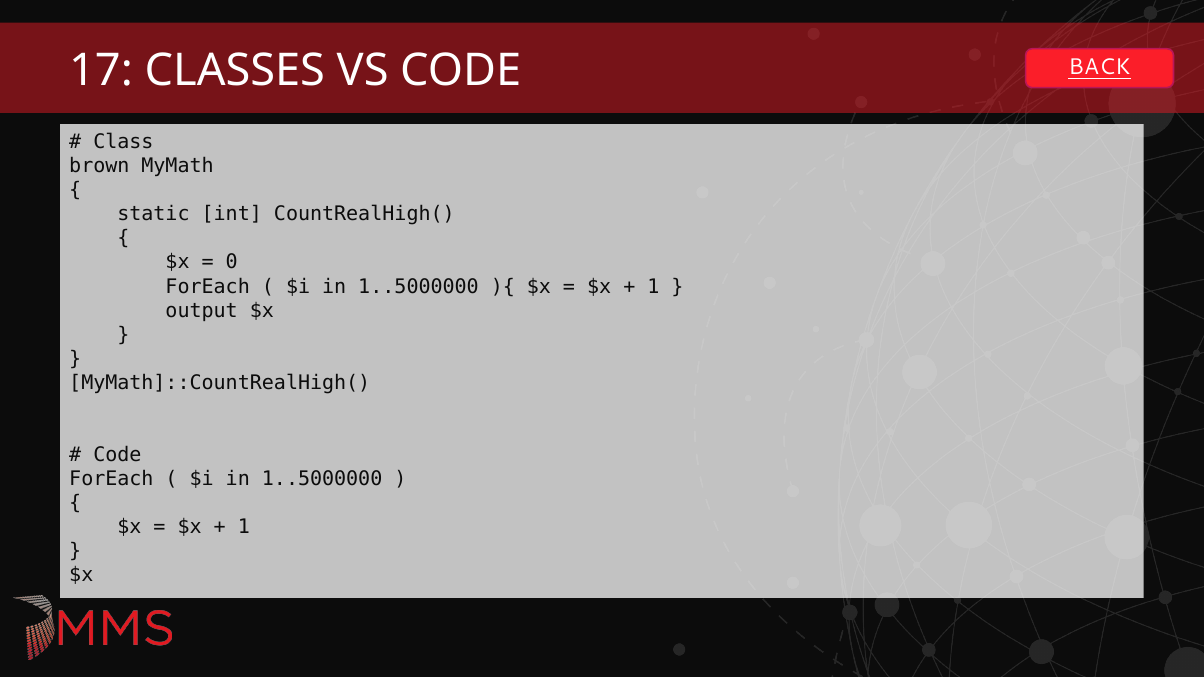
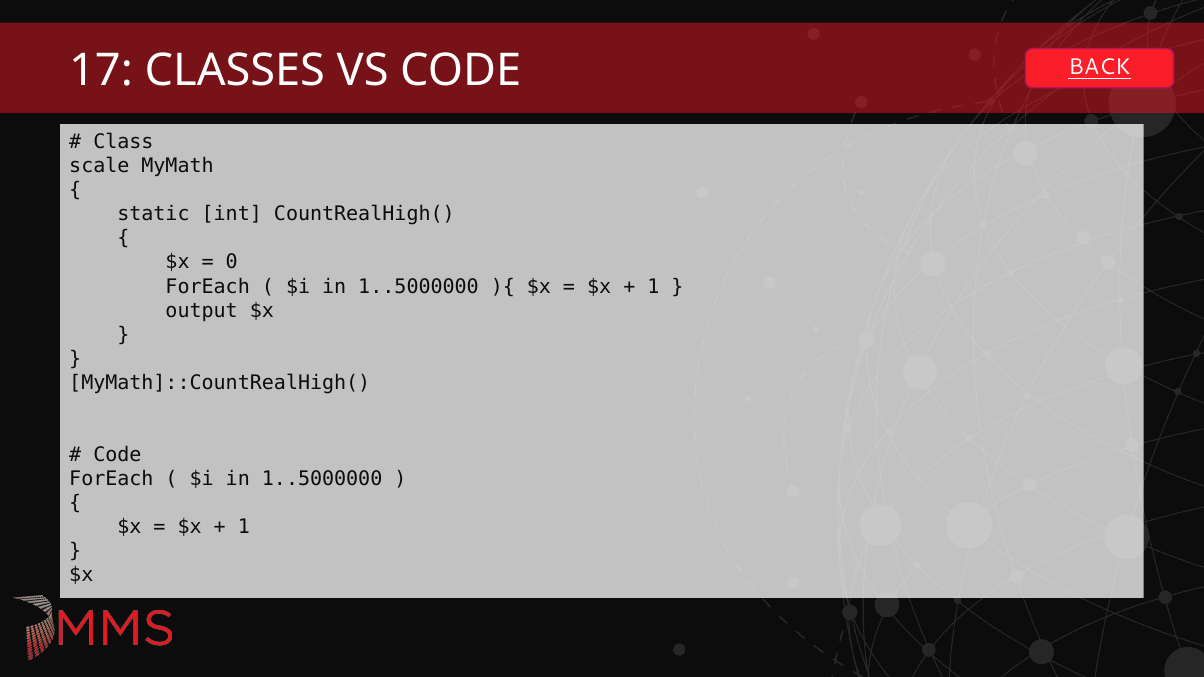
brown: brown -> scale (99, 166)
